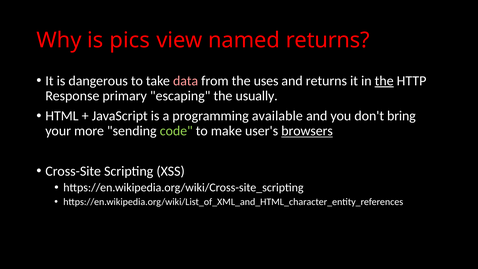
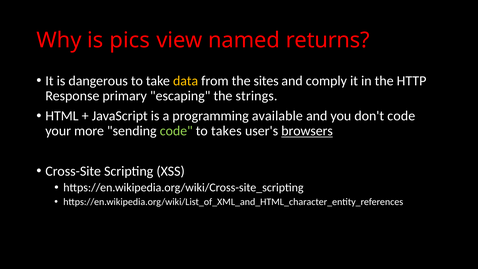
data colour: pink -> yellow (186, 81)
uses: uses -> sites (266, 81)
and returns: returns -> comply (326, 81)
the underline: present -> none (384, 81)
usually: usually -> strings (257, 96)
don't bring: bring -> code (401, 116)
make: make -> takes (226, 131)
